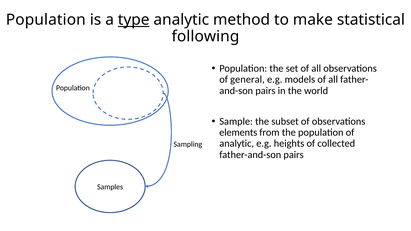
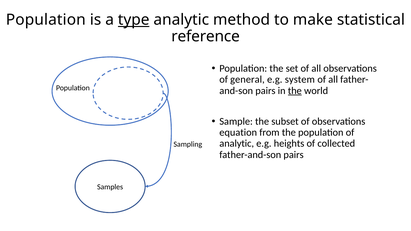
following: following -> reference (206, 36)
models: models -> system (300, 80)
the underline: none -> present (295, 91)
elements: elements -> equation (238, 133)
